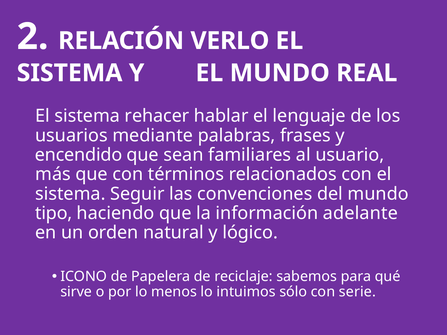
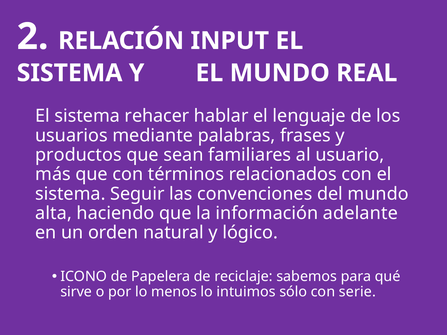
VERLO: VERLO -> INPUT (230, 41)
encendido: encendido -> productos (78, 155)
tipo: tipo -> alta (54, 213)
